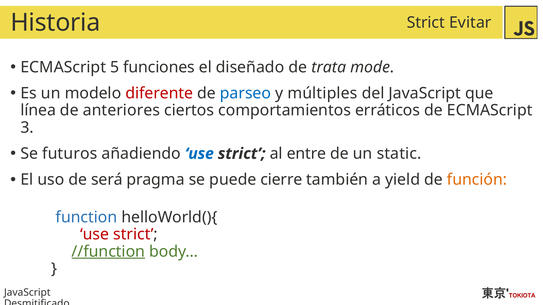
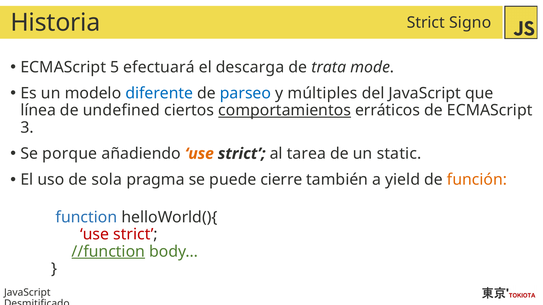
Evitar: Evitar -> Signo (470, 23)
funciones: funciones -> efectuará (159, 67)
diseñado: diseñado -> descarga (250, 67)
diferente colour: red -> blue (159, 93)
anteriores: anteriores -> undefined (121, 111)
comportamientos underline: none -> present (285, 111)
futuros: futuros -> porque (70, 154)
use colour: blue -> orange (199, 154)
entre: entre -> tarea (306, 154)
será: será -> sola (107, 180)
